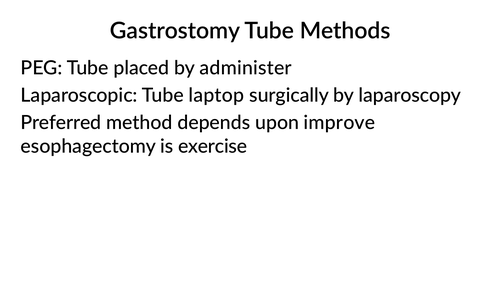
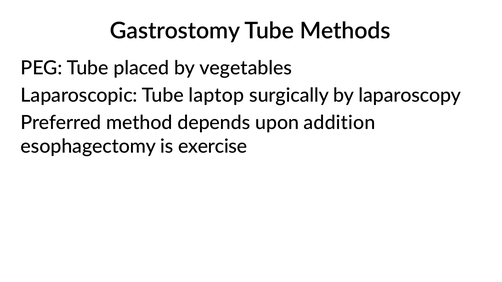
administer: administer -> vegetables (246, 68)
improve: improve -> addition (339, 123)
